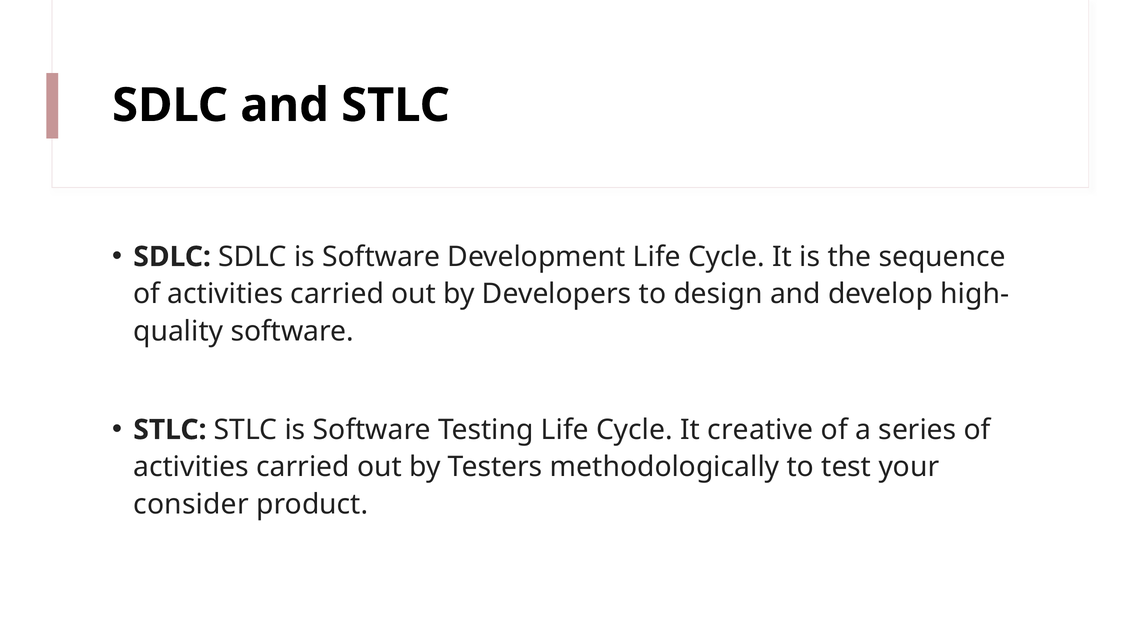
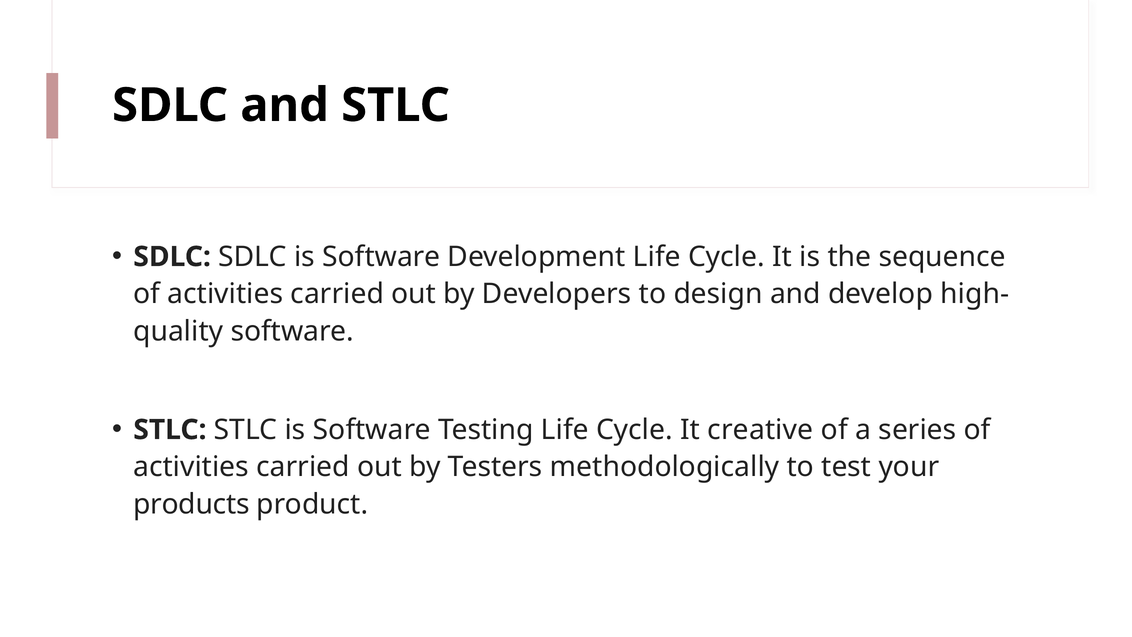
consider: consider -> products (191, 504)
